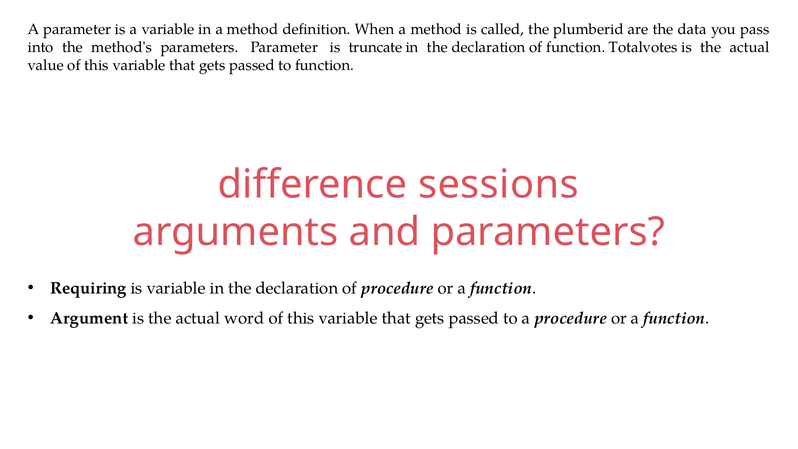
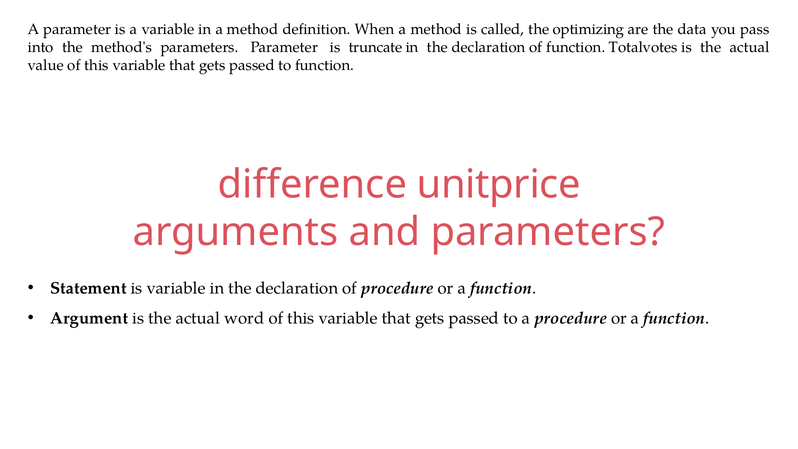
plumberid: plumberid -> optimizing (589, 29)
sessions: sessions -> unitprice (499, 184)
Requiring: Requiring -> Statement (88, 288)
